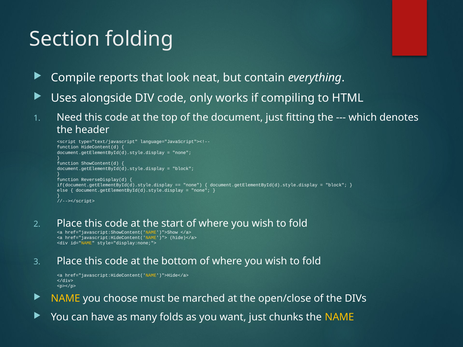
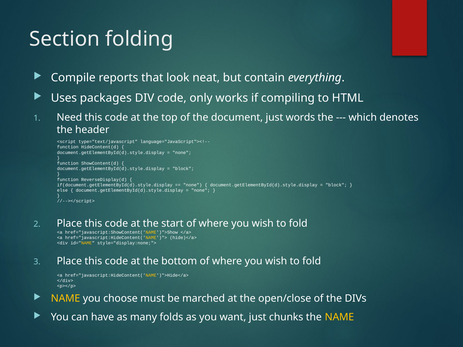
alongside: alongside -> packages (106, 98)
fitting: fitting -> words (300, 118)
